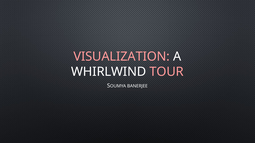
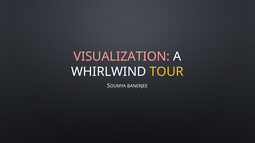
TOUR colour: pink -> yellow (167, 72)
